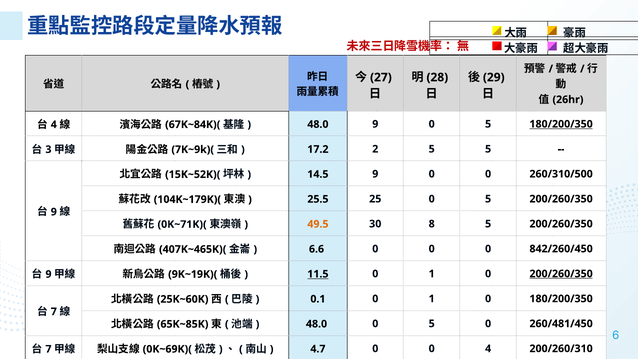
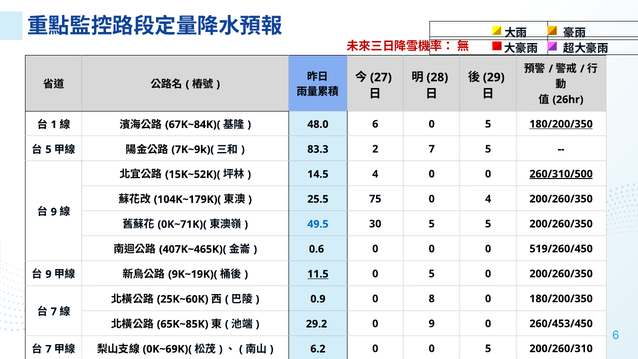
4: 4 -> 1 (54, 125)
48.0 9: 9 -> 6 (375, 124)
3: 3 -> 5 (48, 149)
17.2: 17.2 -> 83.3 (318, 149)
2 5: 5 -> 7 (432, 149)
14.5 9: 9 -> 4 (375, 174)
260/310/500 underline: none -> present (561, 174)
25: 25 -> 75 (375, 199)
5: 5 -> 4 (488, 199)
49.5 colour: orange -> blue (318, 224)
30 8: 8 -> 5 (432, 224)
6.6: 6.6 -> 0.6 (317, 249)
842/260/450: 842/260/450 -> 519/260/450 (561, 249)
1: 1 -> 5 (432, 274)
200/260/350 underline: present -> none (561, 274)
0.1: 0.1 -> 0.9 (318, 299)
1: 1 -> 8 (432, 299)
48.0: 48.0 -> 29.2 (317, 324)
5: 5 -> 9 (432, 324)
260/481/450: 260/481/450 -> 260/453/450 (561, 324)
4.7: 4.7 -> 6.2 (318, 349)
0 0 4: 4 -> 5 (488, 349)
